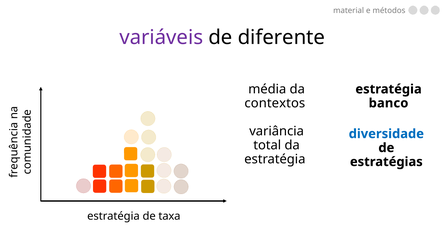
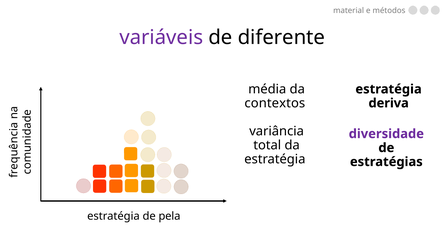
banco: banco -> deriva (389, 103)
diversidade colour: blue -> purple (386, 134)
taxa: taxa -> pela (169, 217)
